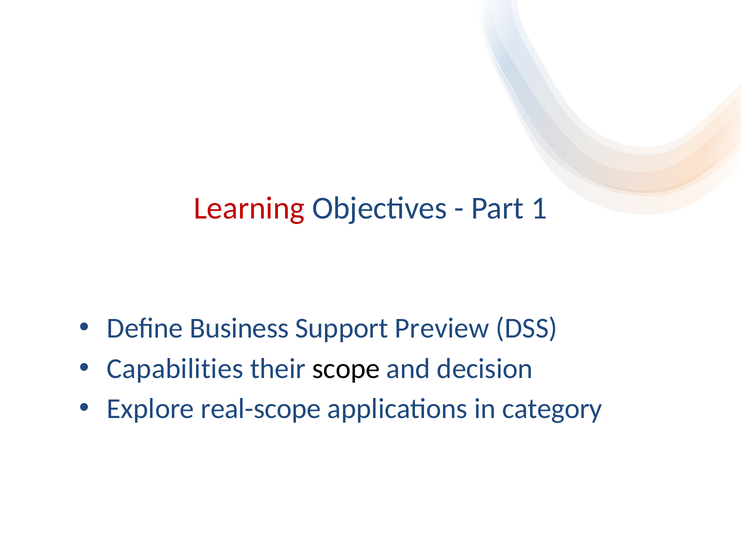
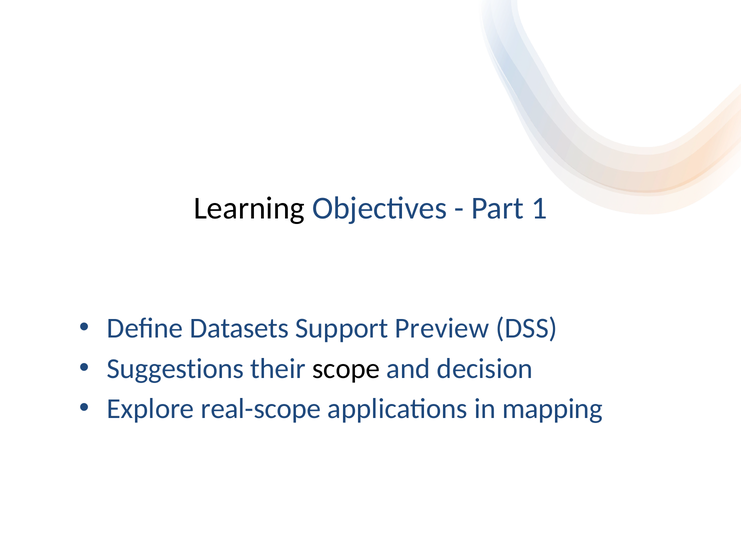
Learning colour: red -> black (249, 208)
Business: Business -> Datasets (239, 328)
Capabilities: Capabilities -> Suggestions (175, 368)
category: category -> mapping (552, 409)
